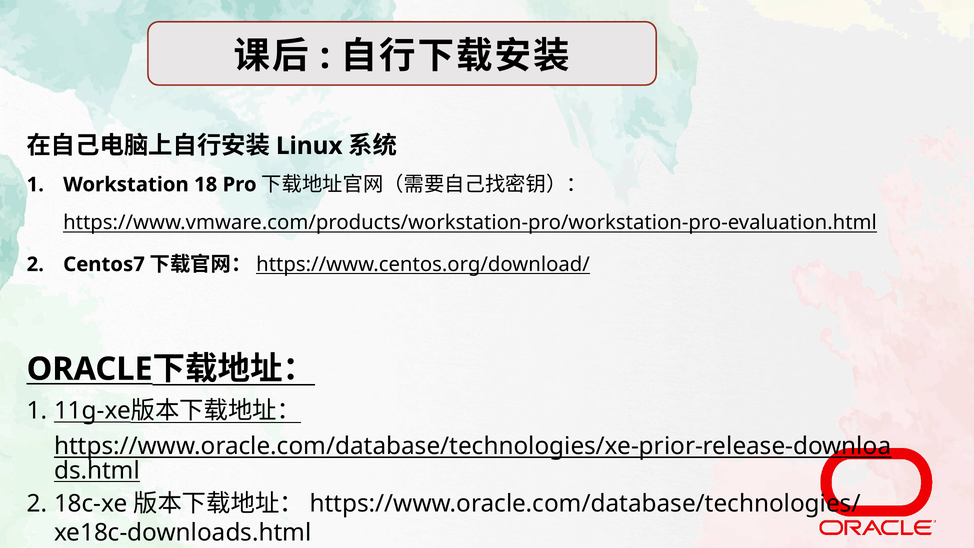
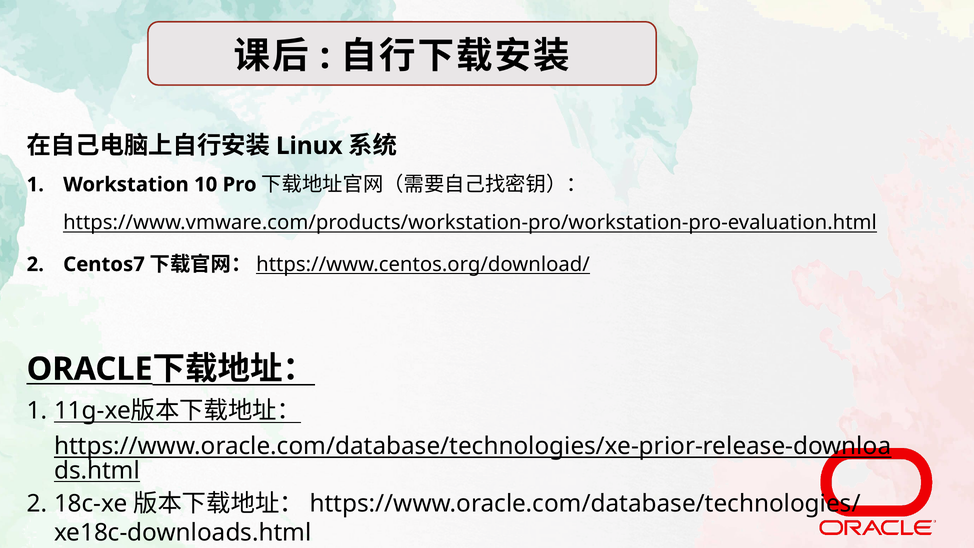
18: 18 -> 10 (206, 185)
